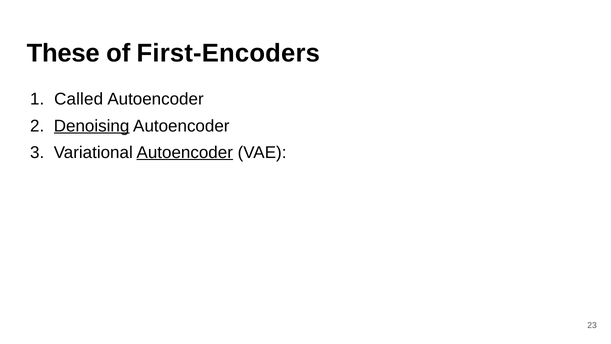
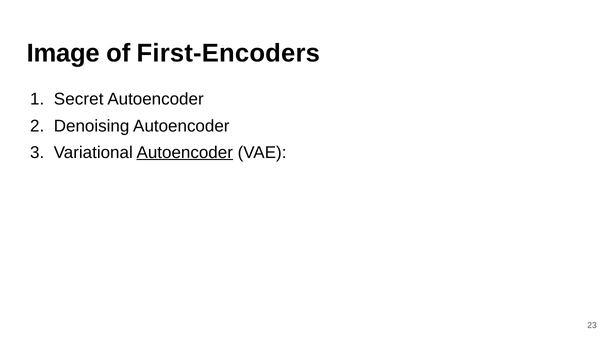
These: These -> Image (63, 53)
Called: Called -> Secret (79, 99)
Denoising underline: present -> none (92, 126)
